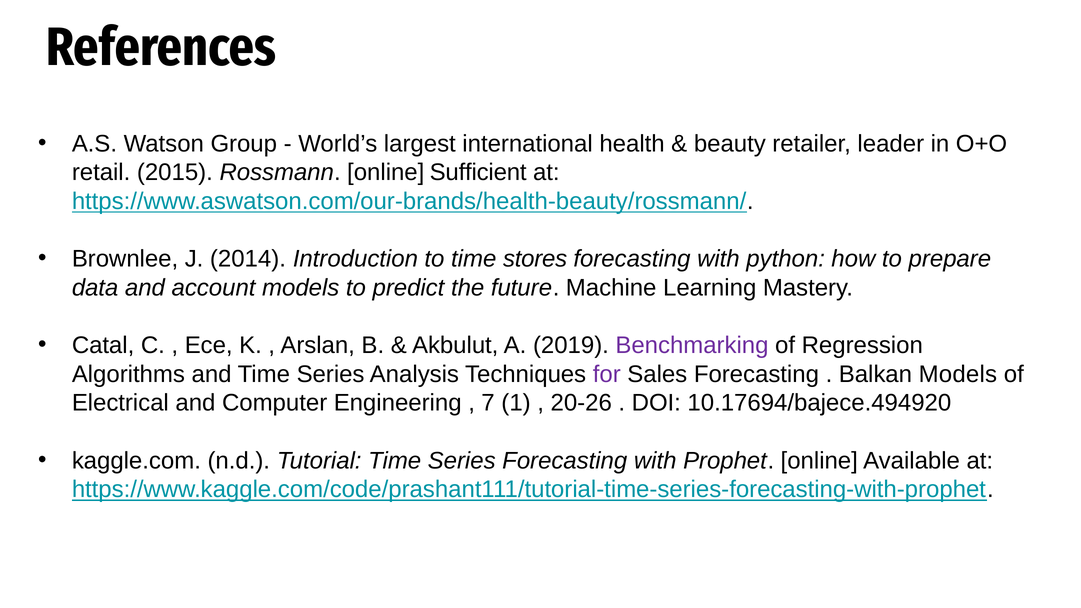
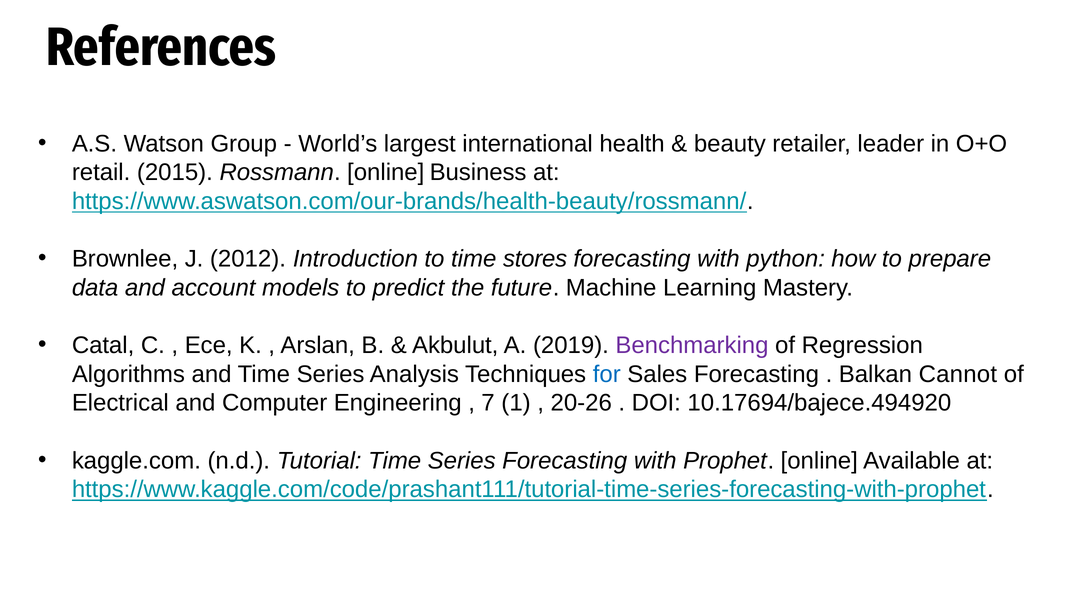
Sufficient: Sufficient -> Business (478, 173)
2014: 2014 -> 2012 (248, 259)
for colour: purple -> blue (607, 374)
Balkan Models: Models -> Cannot (958, 374)
